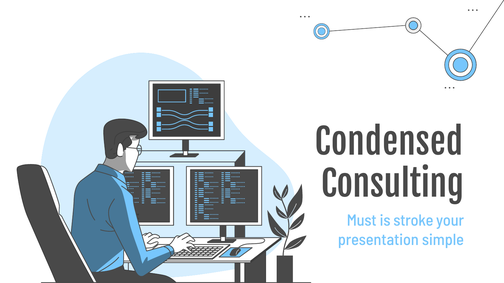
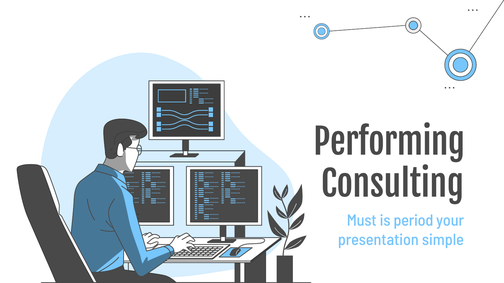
Condensed: Condensed -> Performing (389, 144)
stroke: stroke -> period (413, 221)
